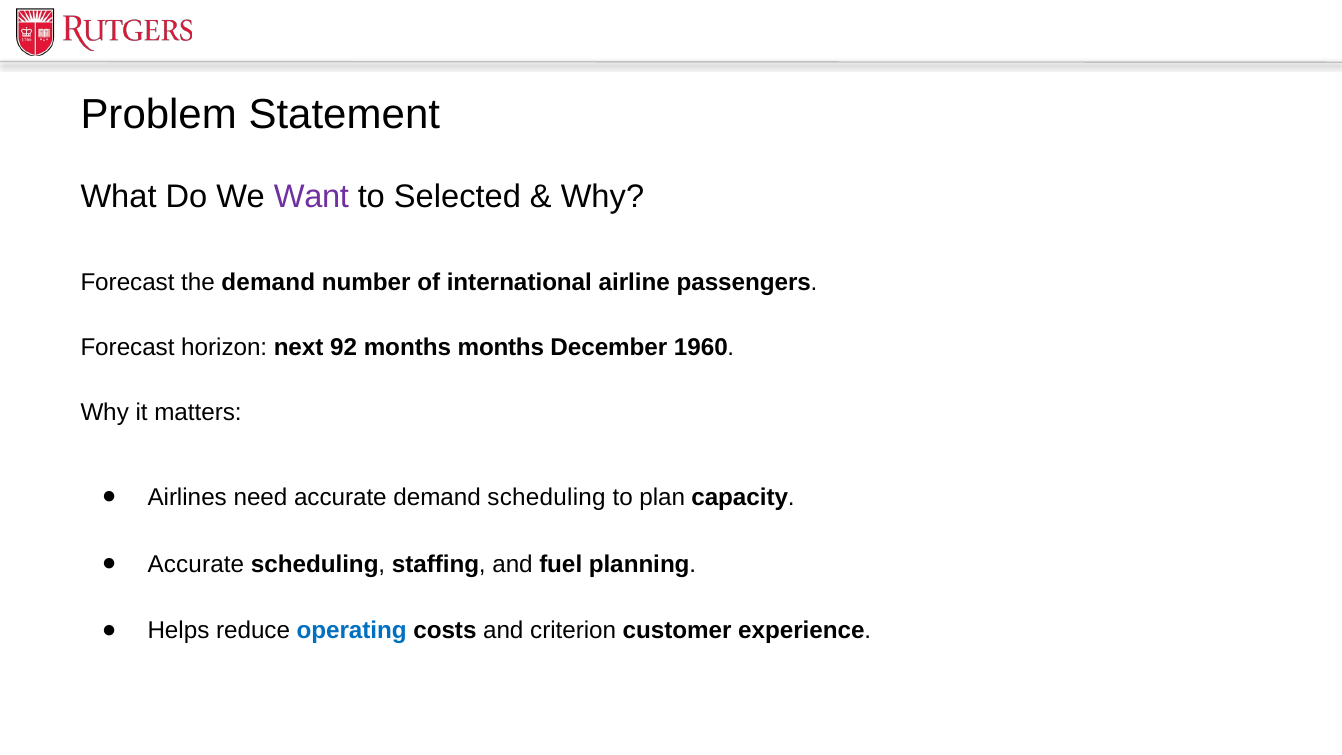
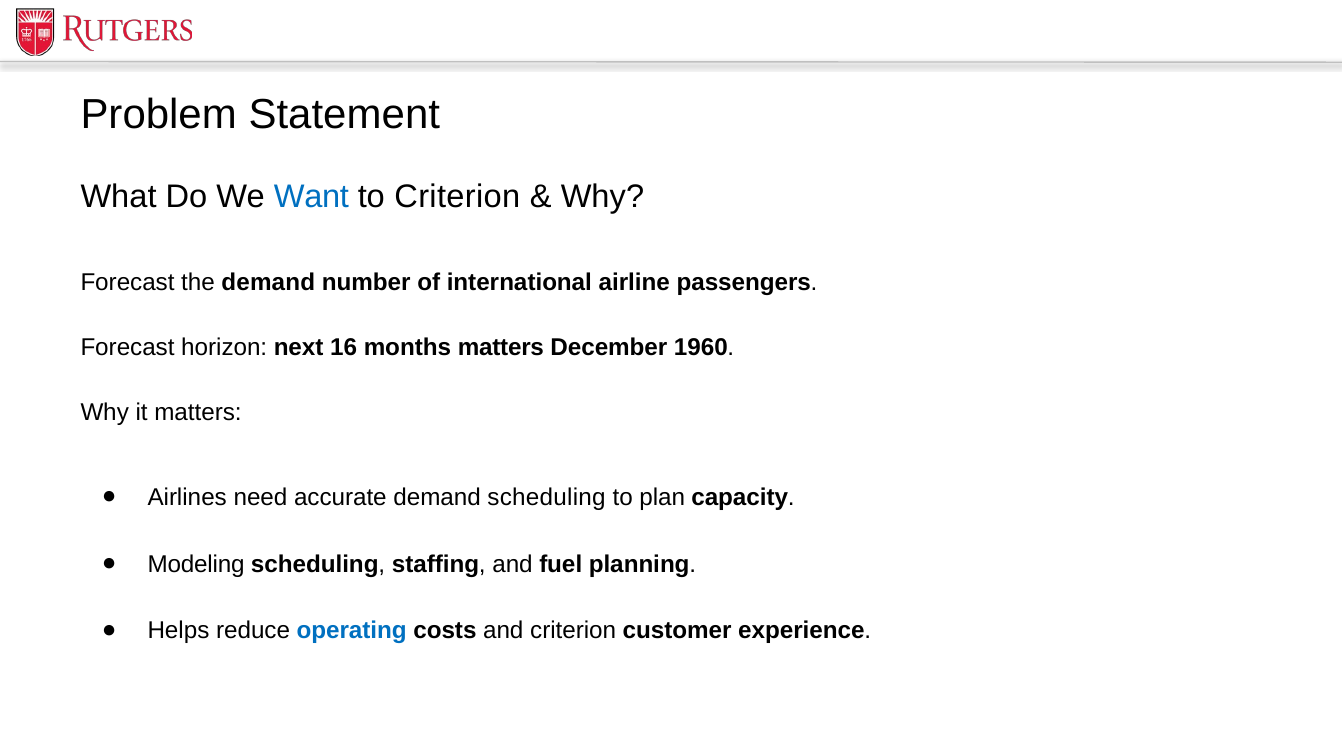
Want colour: purple -> blue (311, 196)
to Selected: Selected -> Criterion (457, 196)
92: 92 -> 16 (344, 347)
months months: months -> matters (501, 347)
Accurate: Accurate -> Modeling (196, 564)
